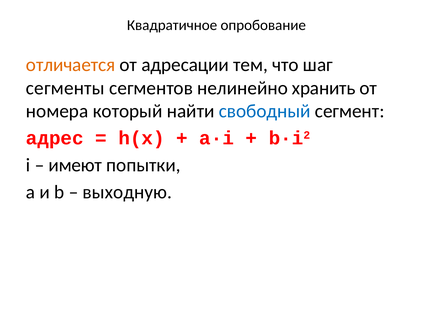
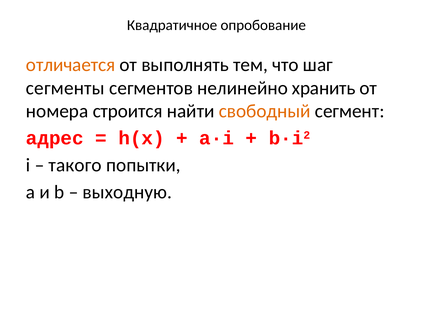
адресации: адресации -> выполнять (185, 65)
который: который -> строится (128, 111)
свободный colour: blue -> orange (265, 111)
имеют: имеют -> такого (75, 165)
